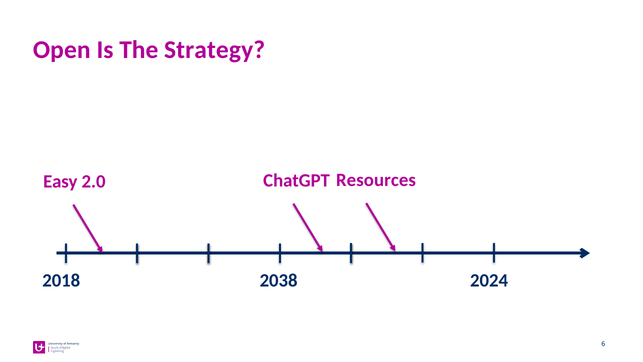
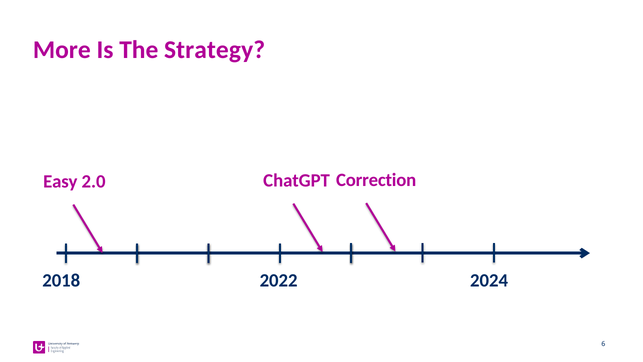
Open: Open -> More (62, 50)
Resources: Resources -> Correction (376, 180)
2038: 2038 -> 2022 (279, 280)
